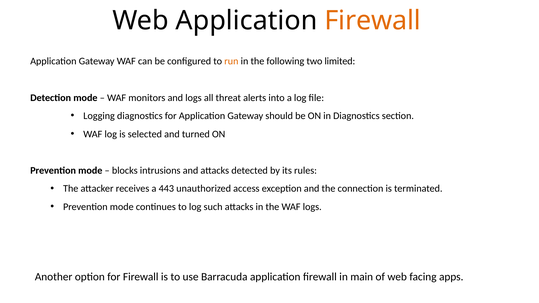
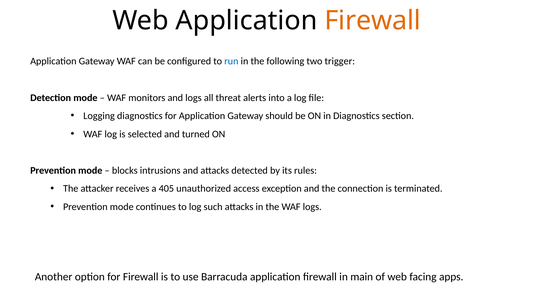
run colour: orange -> blue (231, 61)
limited: limited -> trigger (340, 61)
443: 443 -> 405 (166, 189)
